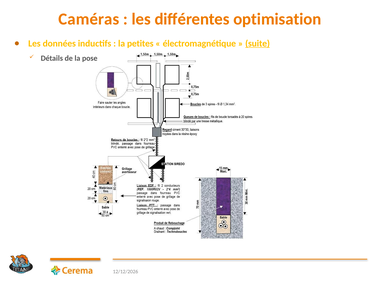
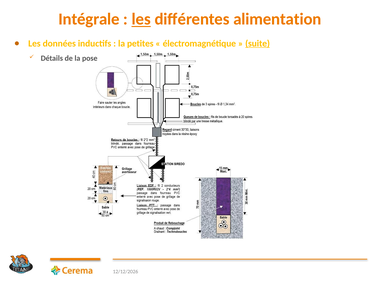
Caméras: Caméras -> Intégrale (89, 19)
les underline: none -> present (141, 19)
optimisation: optimisation -> alimentation (277, 19)
